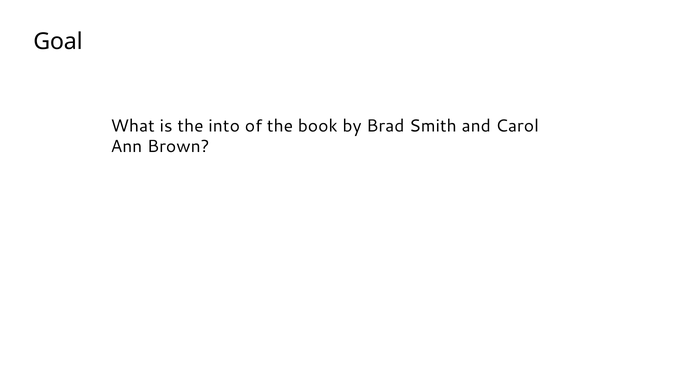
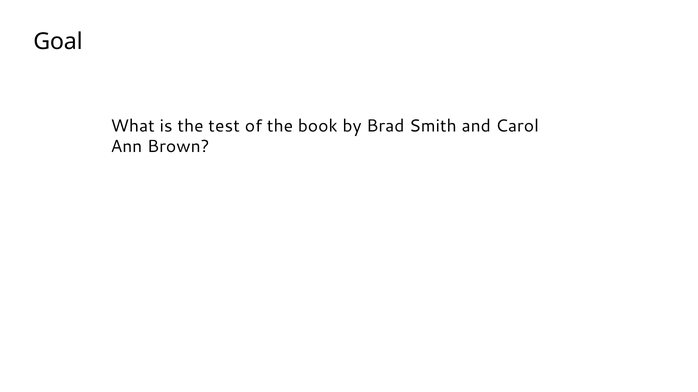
into: into -> test (224, 126)
